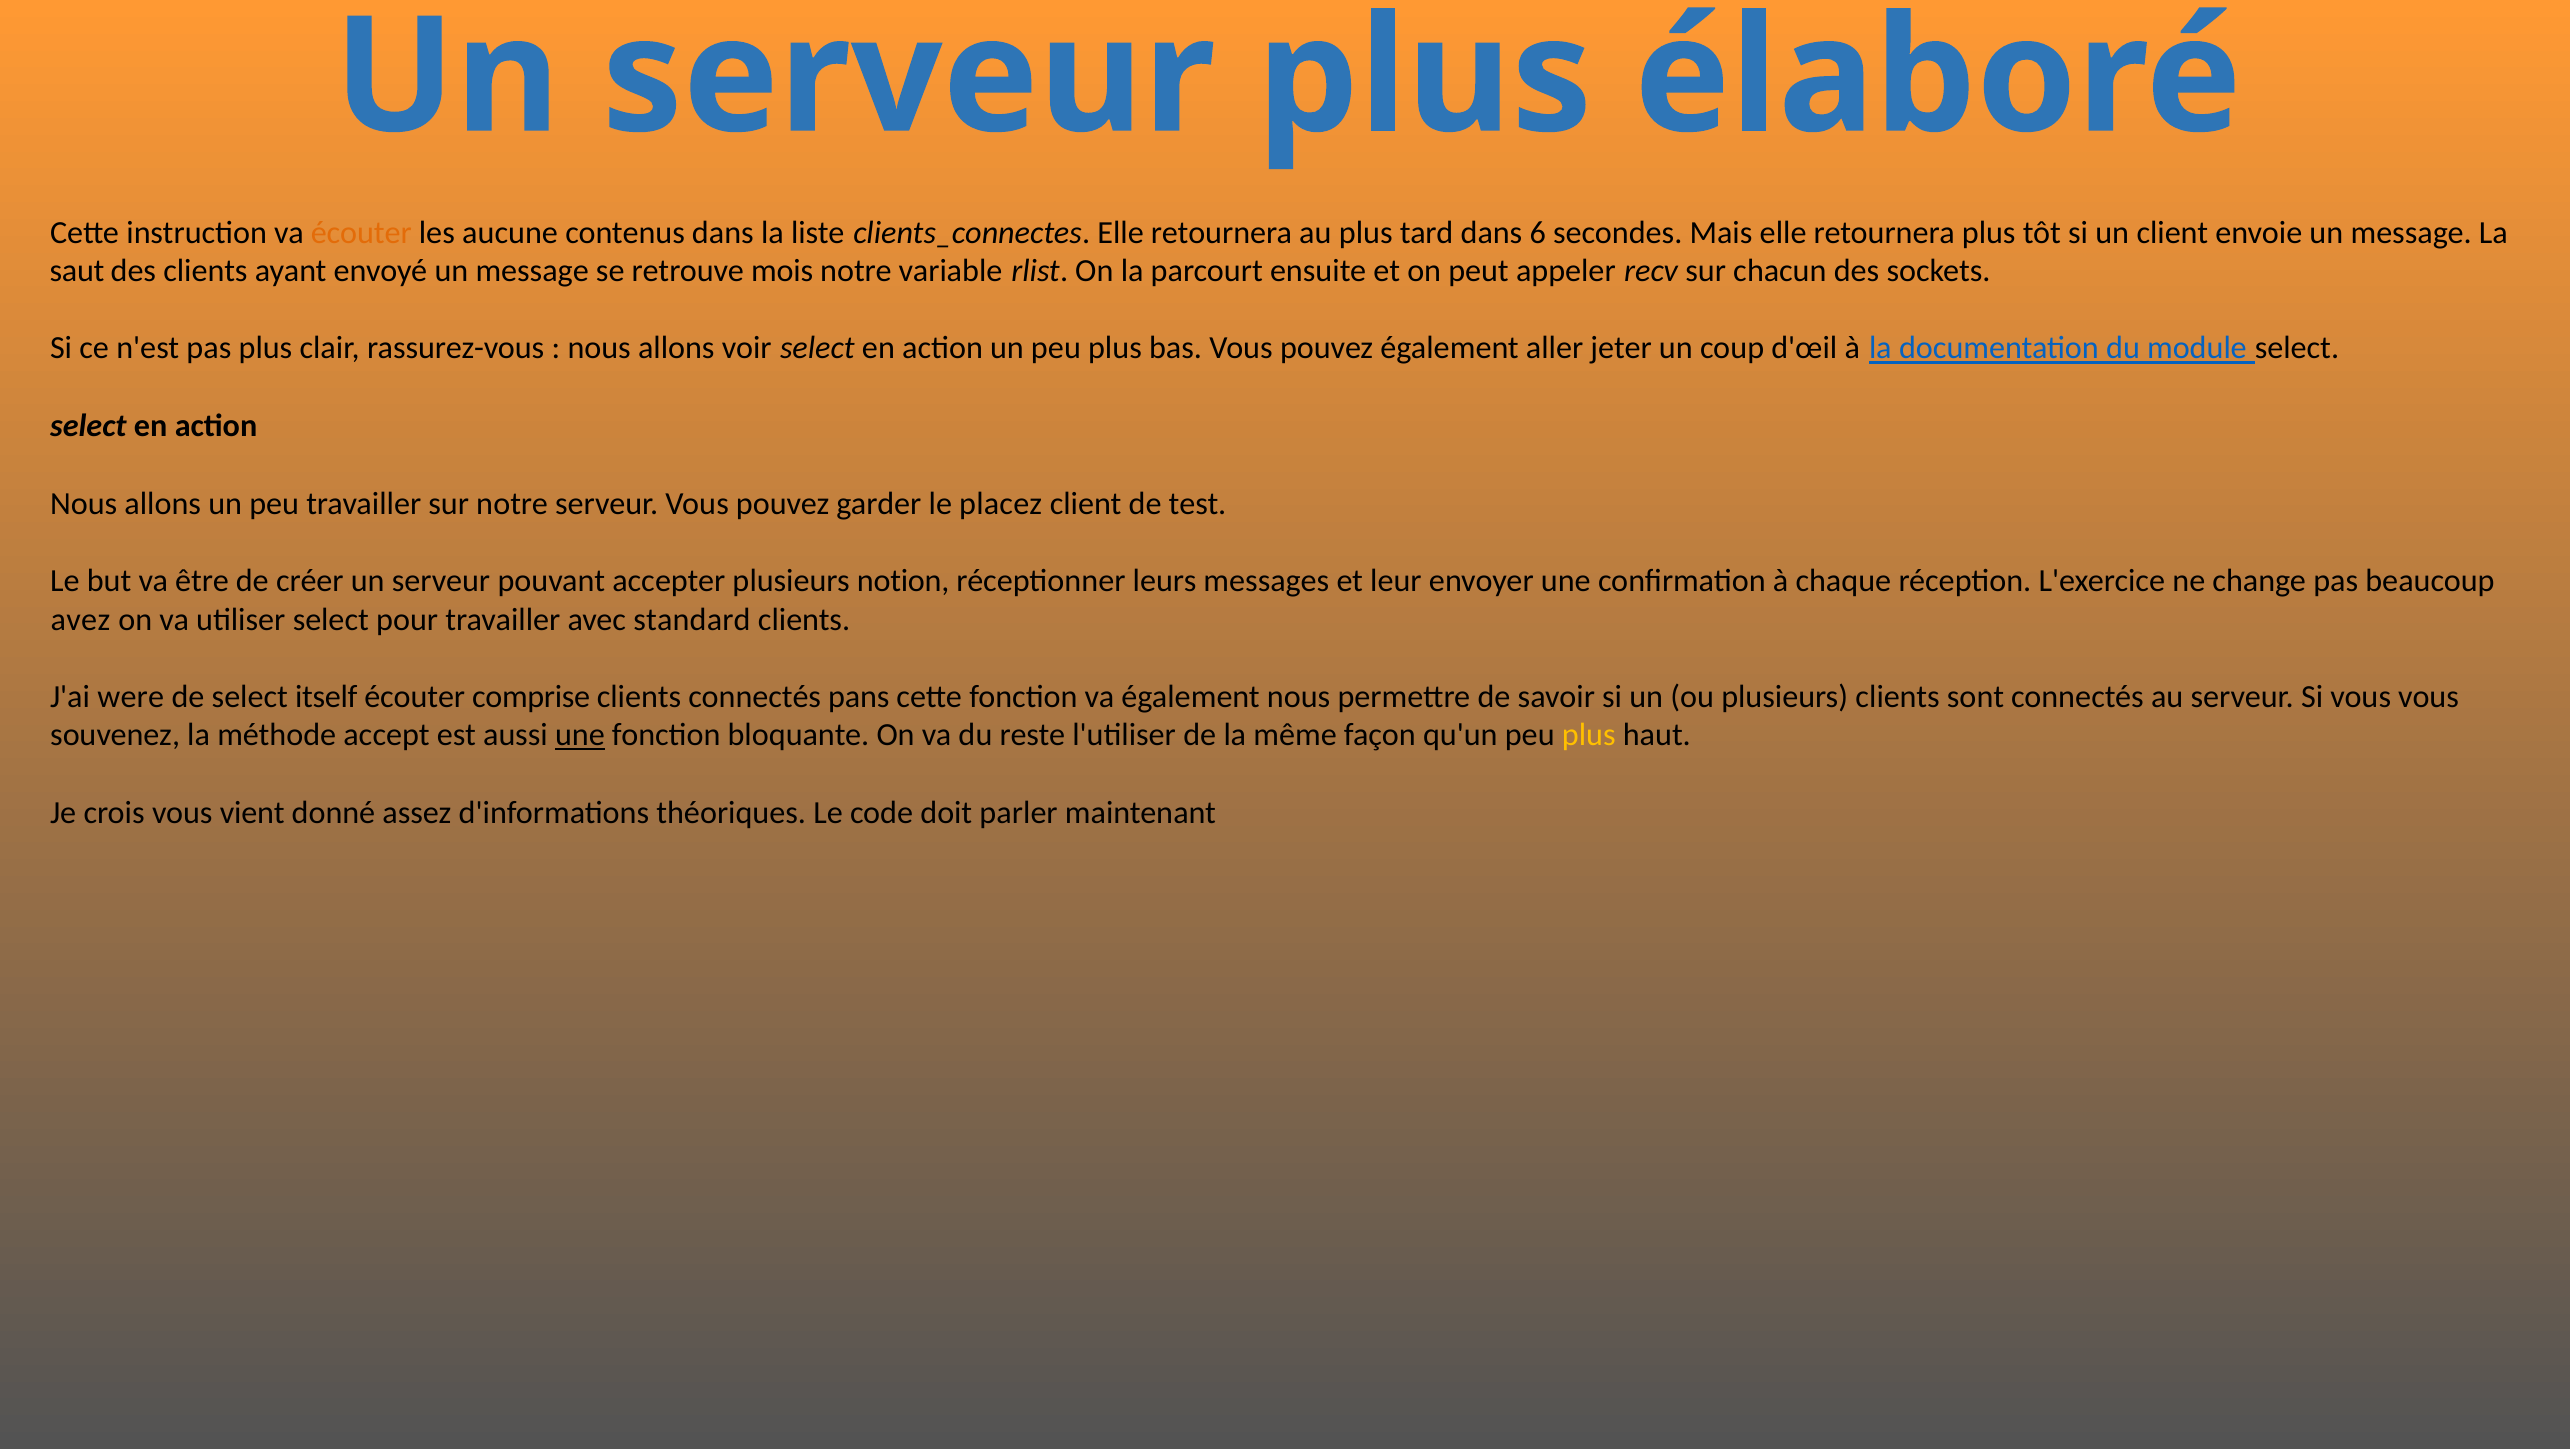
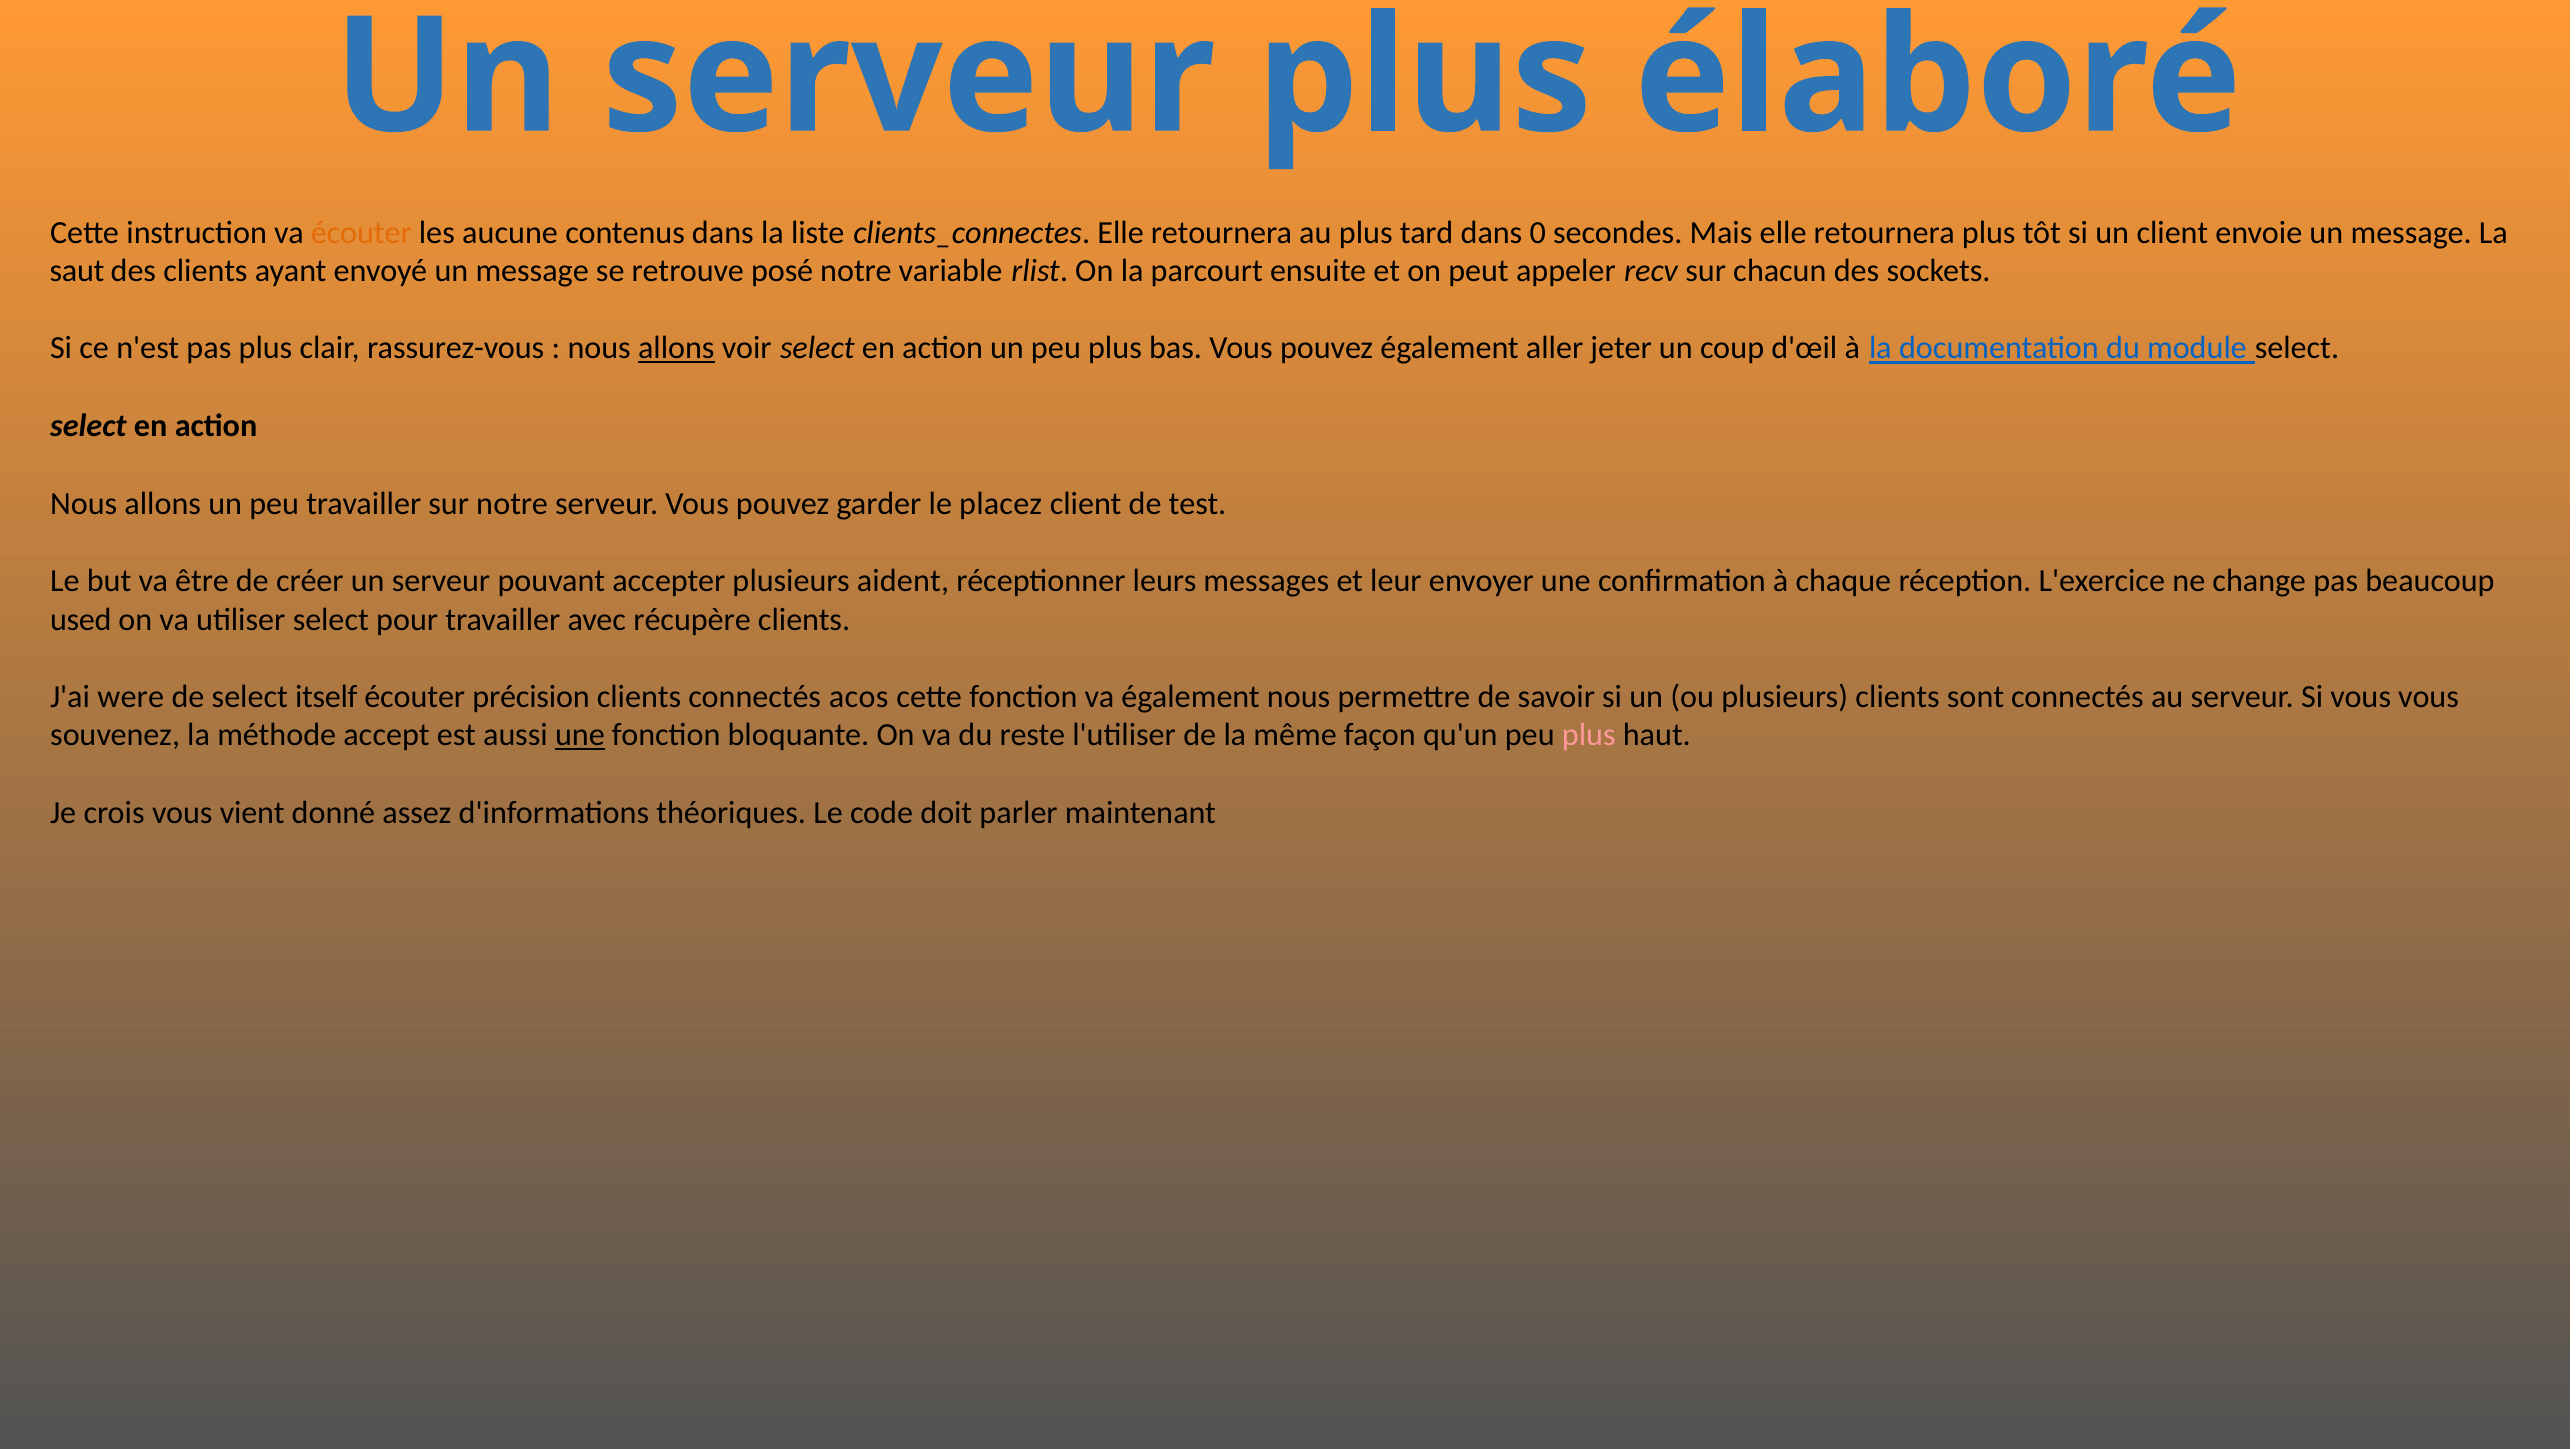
6: 6 -> 0 (1538, 232)
mois: mois -> posé (782, 271)
allons underline: none -> present (676, 348)
notion: notion -> aident (903, 581)
avez: avez -> used (81, 619)
standard: standard -> récupère (692, 619)
comprise: comprise -> précision (531, 697)
pans: pans -> acos (859, 697)
plus colour: yellow -> pink (1589, 735)
